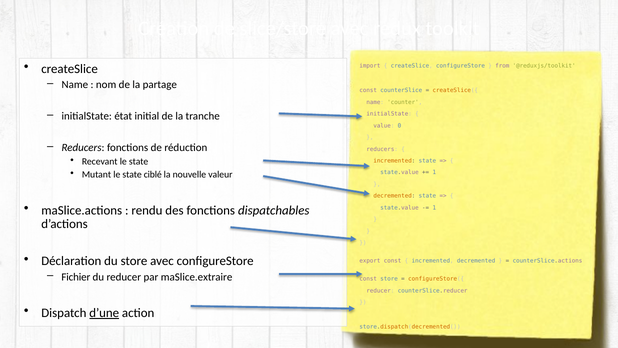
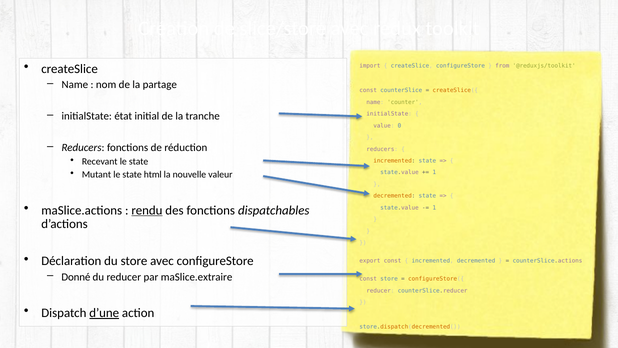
ciblé: ciblé -> html (153, 175)
rendu underline: none -> present (147, 210)
Fichier: Fichier -> Donné (76, 277)
